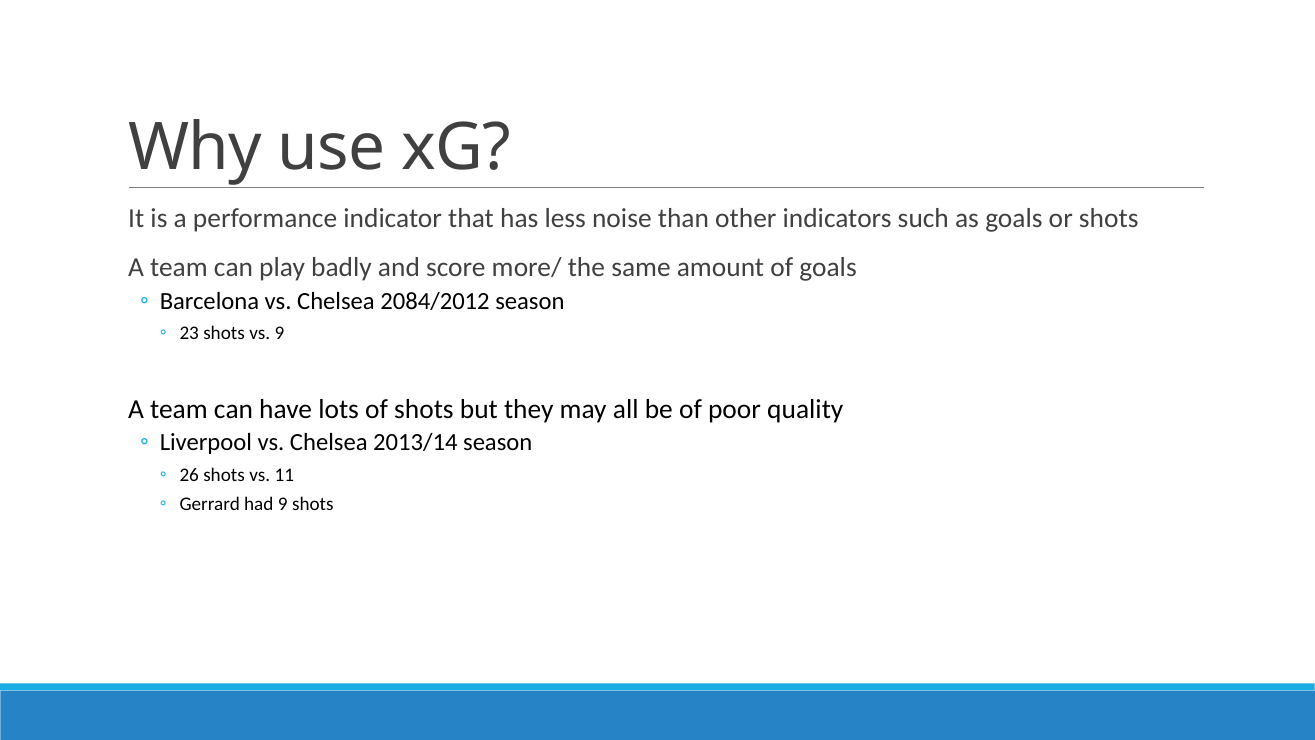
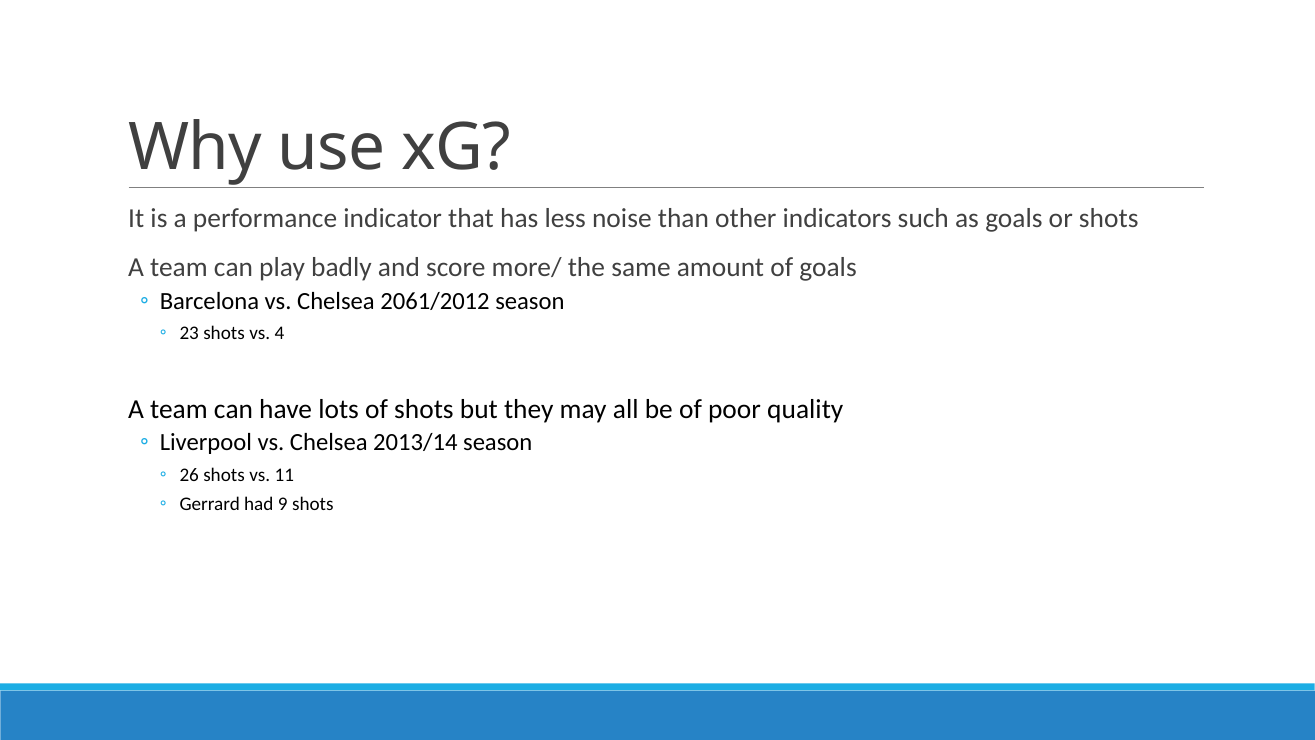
2084/2012: 2084/2012 -> 2061/2012 (435, 301)
vs 9: 9 -> 4 (279, 333)
